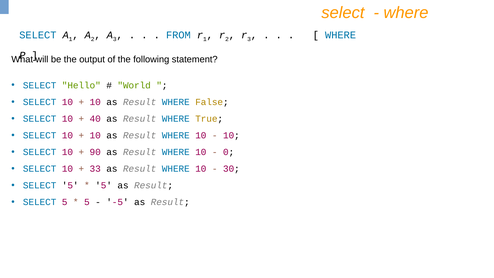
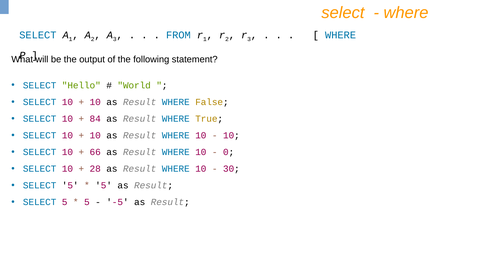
40: 40 -> 84 (95, 119)
90: 90 -> 66 (95, 152)
33: 33 -> 28 (95, 169)
